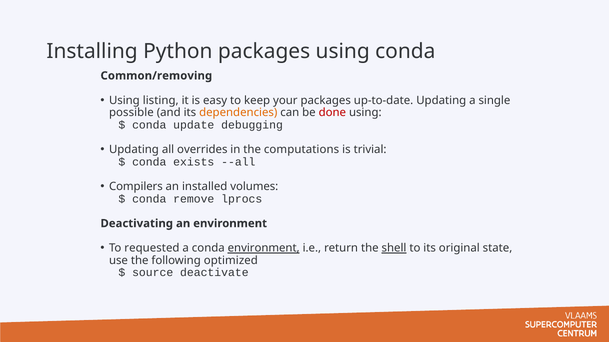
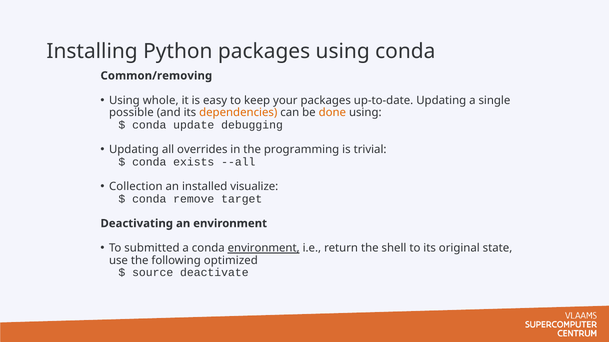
listing: listing -> whole (161, 100)
done colour: red -> orange (332, 113)
computations: computations -> programming (302, 150)
Compilers: Compilers -> Collection (136, 187)
volumes: volumes -> visualize (254, 187)
lprocs: lprocs -> target (242, 199)
requested: requested -> submitted (152, 248)
shell underline: present -> none (394, 248)
